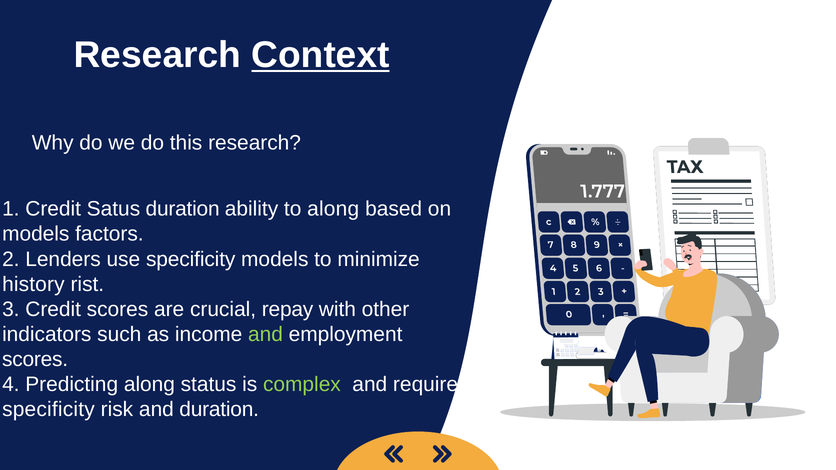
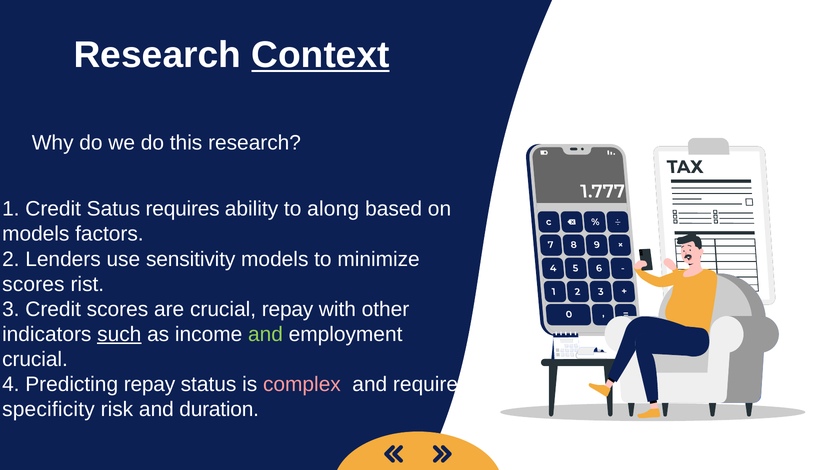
Satus duration: duration -> requires (183, 209)
use specificity: specificity -> sensitivity (191, 259)
history: history -> scores (33, 284)
such underline: none -> present (119, 335)
scores: scores -> crucial (35, 360)
Predicting along: along -> repay (150, 385)
complex colour: light green -> pink (302, 385)
